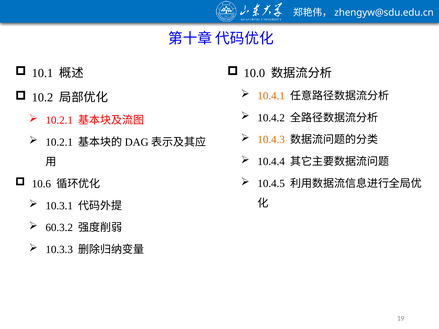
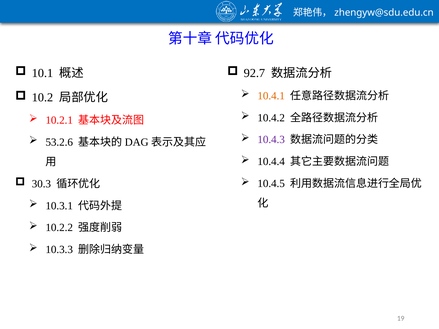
10.0: 10.0 -> 92.7 (254, 73)
10.4.3 colour: orange -> purple (271, 140)
10.2.1: 10.2.1 -> 53.2.6 (59, 142)
10.6: 10.6 -> 30.3 (41, 184)
60.3.2: 60.3.2 -> 10.2.2 (59, 228)
